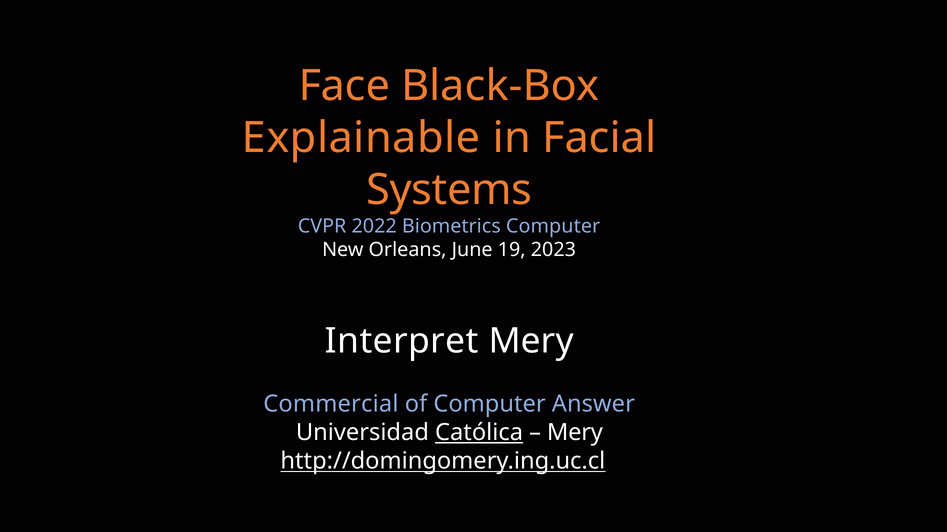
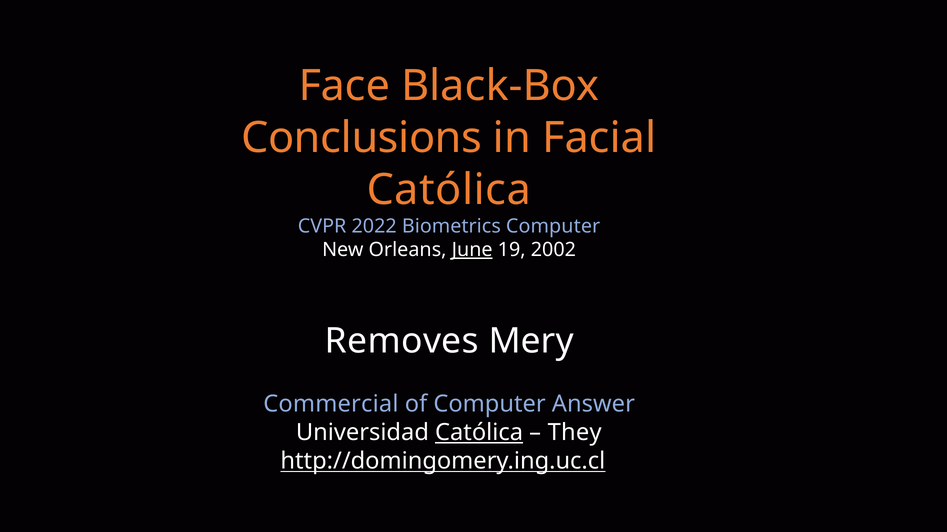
Explainable: Explainable -> Conclusions (362, 138)
Systems: Systems -> Católica (449, 190)
June underline: none -> present (472, 250)
2023: 2023 -> 2002 (553, 250)
Interpret: Interpret -> Removes (402, 341)
Mery: Mery -> They (575, 433)
